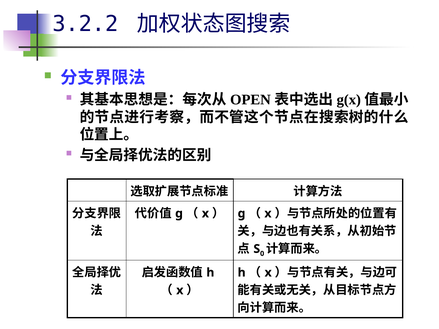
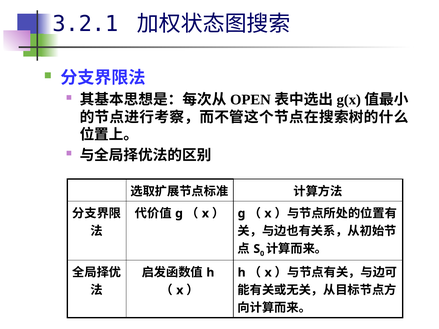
3.2.2: 3.2.2 -> 3.2.1 (85, 24)
